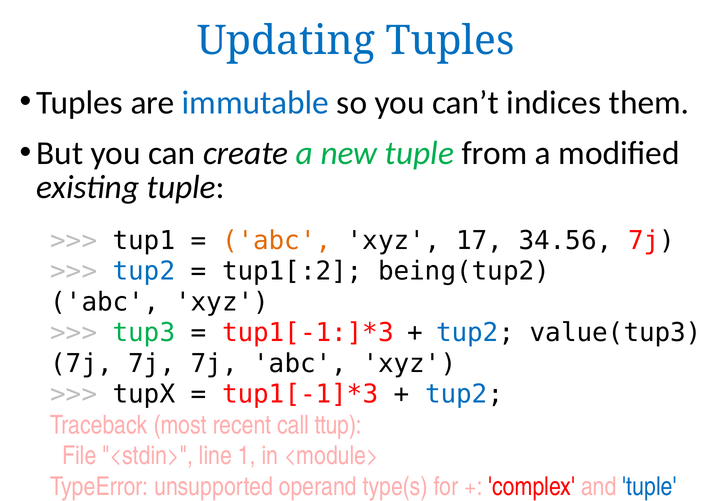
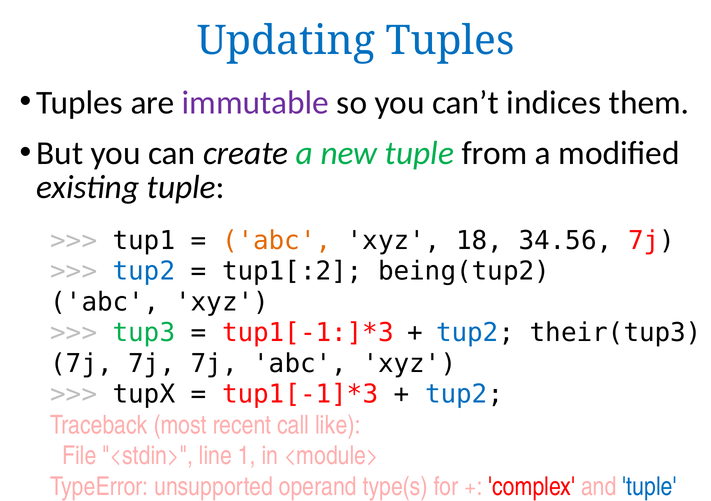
immutable colour: blue -> purple (255, 103)
17: 17 -> 18 (480, 240)
value(tup3: value(tup3 -> their(tup3 (616, 333)
ttup: ttup -> like (338, 425)
